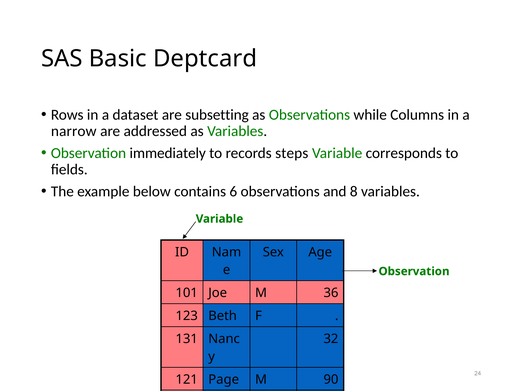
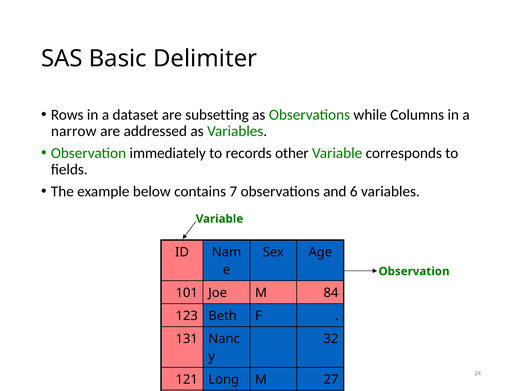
Deptcard: Deptcard -> Delimiter (205, 59)
steps: steps -> other (292, 153)
6: 6 -> 7 (233, 192)
8: 8 -> 6 (354, 192)
36: 36 -> 84 (331, 293)
Page: Page -> Long (224, 380)
90: 90 -> 27 (331, 380)
